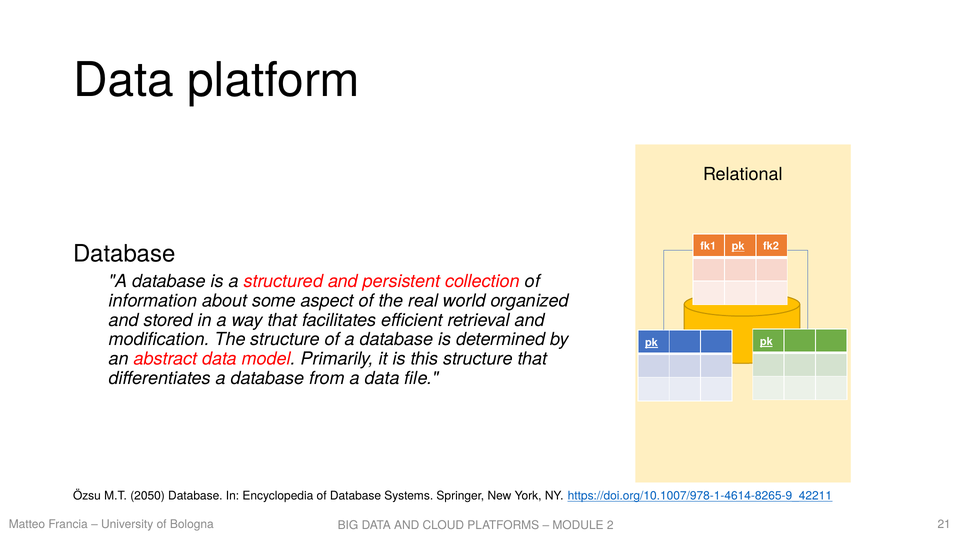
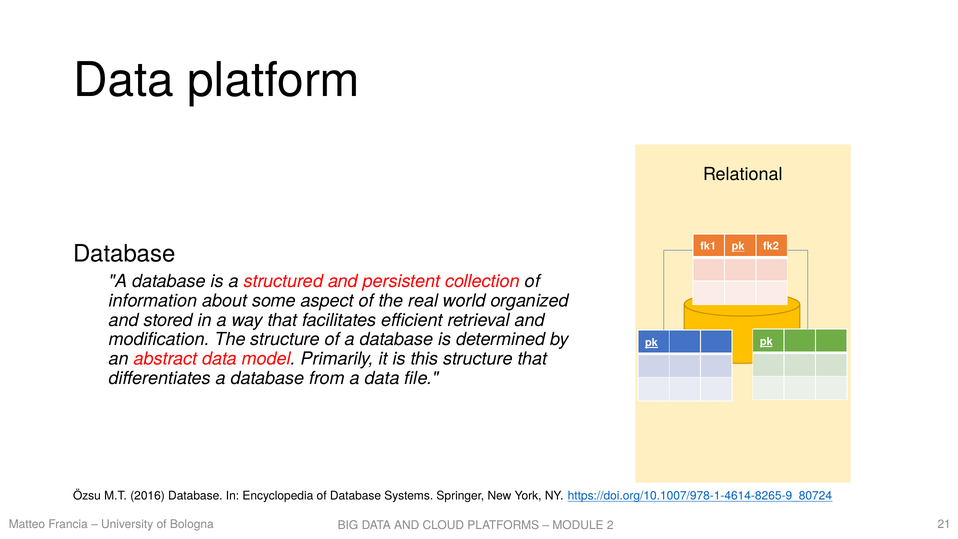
2050: 2050 -> 2016 (148, 495)
https://doi.org/10.1007/978-1-4614-8265-9_42211: https://doi.org/10.1007/978-1-4614-8265-9_42211 -> https://doi.org/10.1007/978-1-4614-8265-9_80724 (700, 495)
